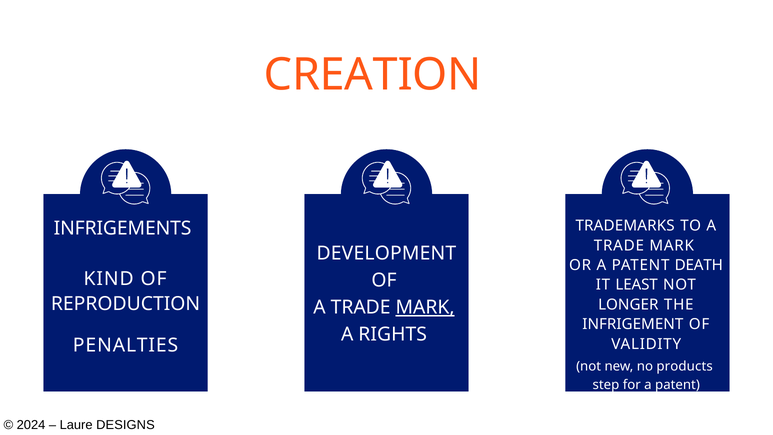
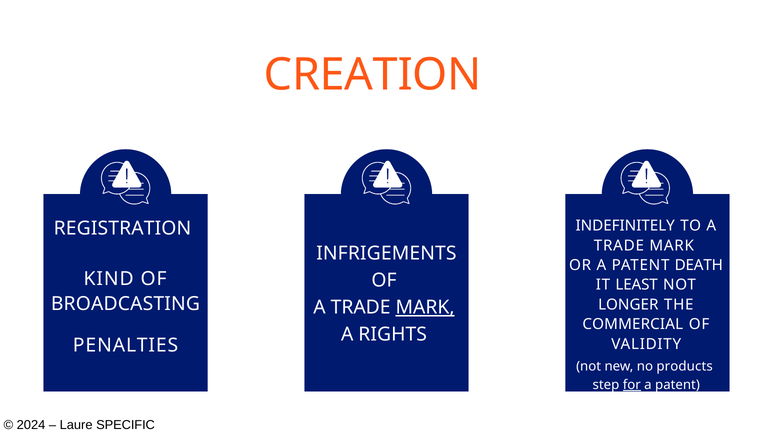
TRADEMARKS: TRADEMARKS -> INDEFINITELY (625, 226)
INFRIGEMENTS: INFRIGEMENTS -> REGISTRATION (122, 229)
DEVELOPMENT: DEVELOPMENT -> INFRIGEMENTS (386, 253)
REPRODUCTION: REPRODUCTION -> BROADCASTING (125, 304)
INFRIGEMENT: INFRIGEMENT -> COMMERCIAL (633, 324)
for underline: none -> present (632, 385)
DESIGNS: DESIGNS -> SPECIFIC (126, 425)
